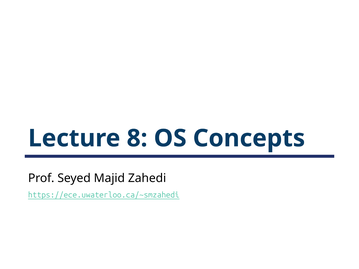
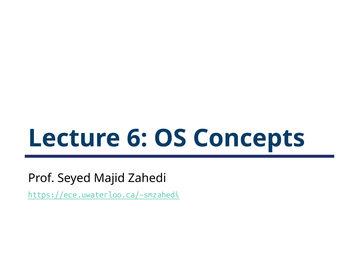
8: 8 -> 6 (137, 138)
